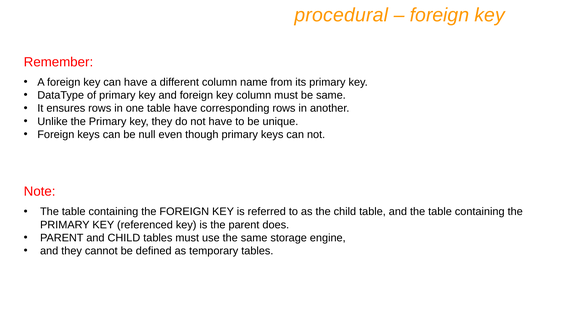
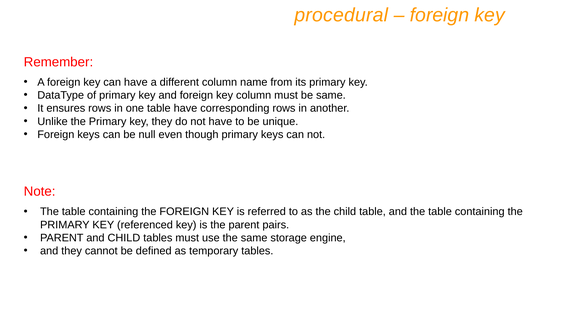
does: does -> pairs (276, 225)
